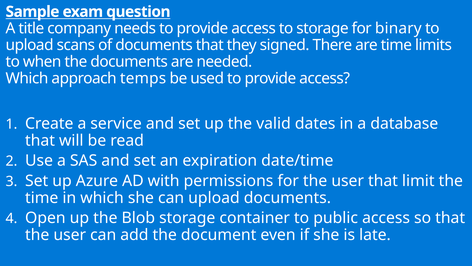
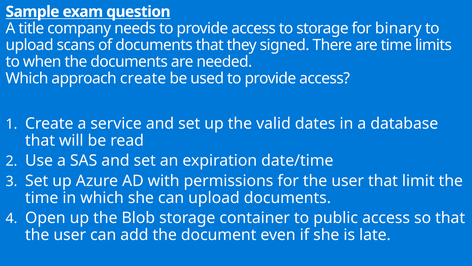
approach temps: temps -> create (143, 78)
